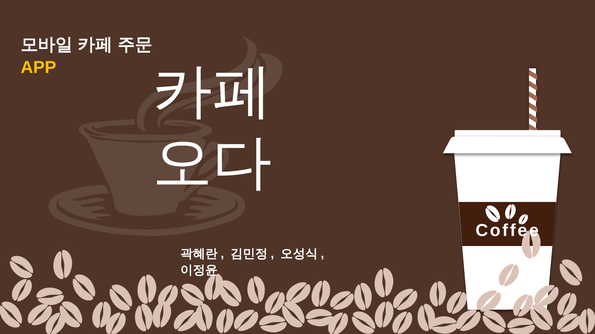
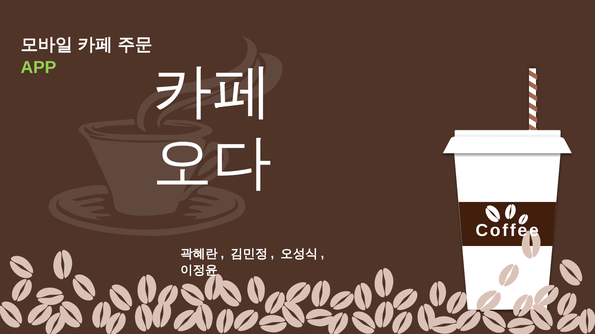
APP colour: yellow -> light green (38, 67)
